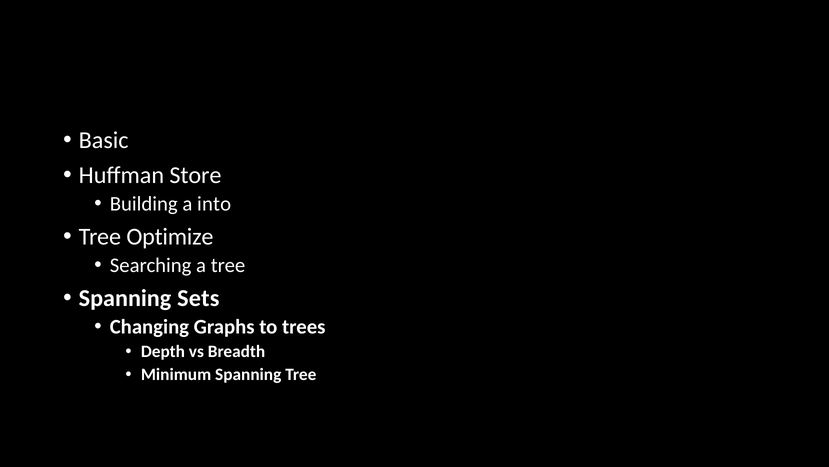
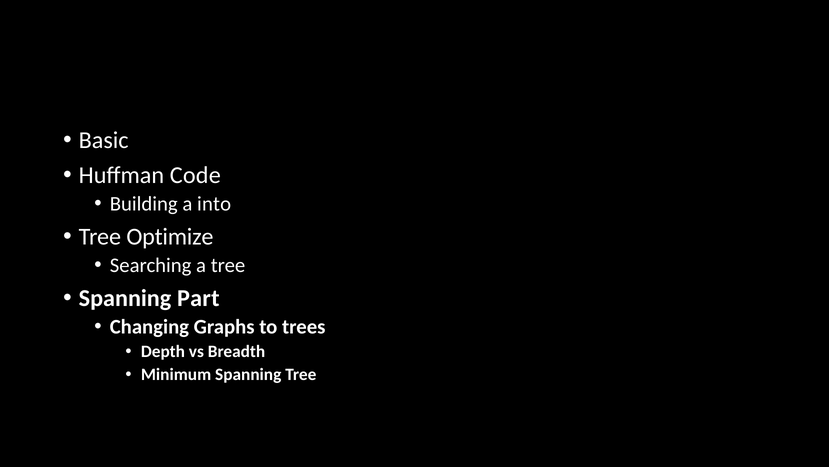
Store: Store -> Code (195, 175)
Sets: Sets -> Part (198, 298)
